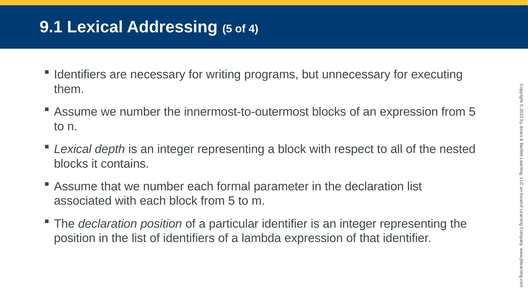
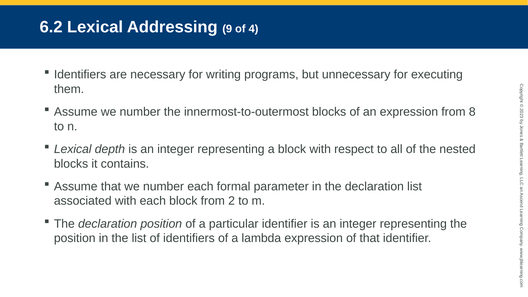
9.1: 9.1 -> 6.2 (51, 27)
Addressing 5: 5 -> 9 (227, 29)
expression from 5: 5 -> 8 (472, 112)
block from 5: 5 -> 2 (232, 201)
